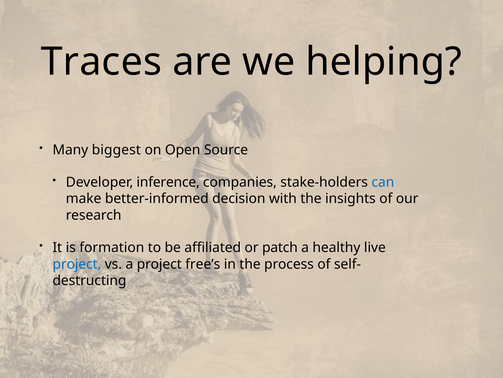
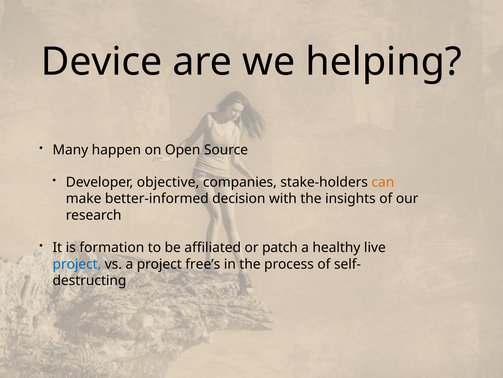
Traces: Traces -> Device (102, 62)
biggest: biggest -> happen (116, 150)
inference: inference -> objective (168, 182)
can colour: blue -> orange (383, 182)
